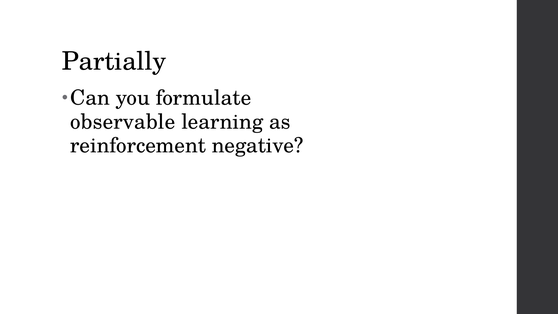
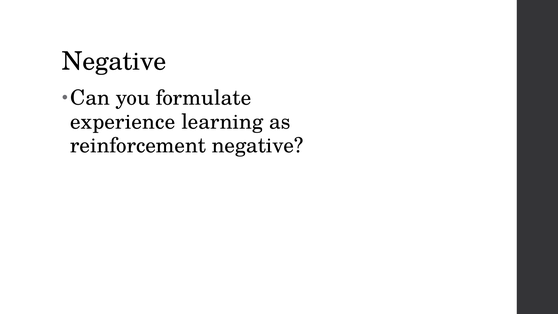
Partially: Partially -> Negative (114, 61)
observable: observable -> experience (123, 122)
